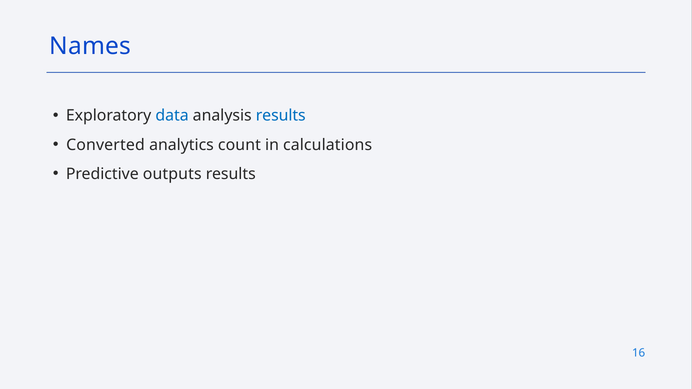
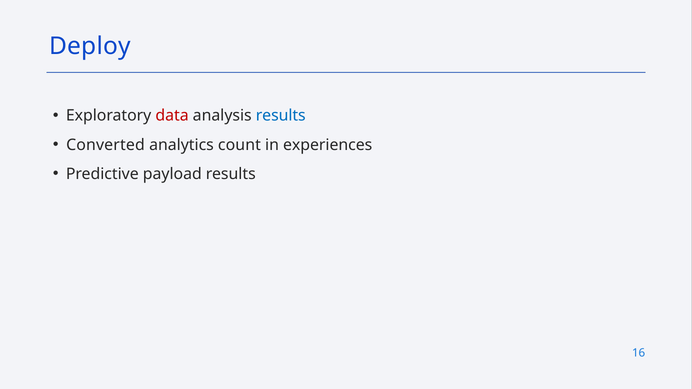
Names: Names -> Deploy (90, 46)
data colour: blue -> red (172, 116)
calculations: calculations -> experiences (328, 145)
outputs: outputs -> payload (172, 174)
